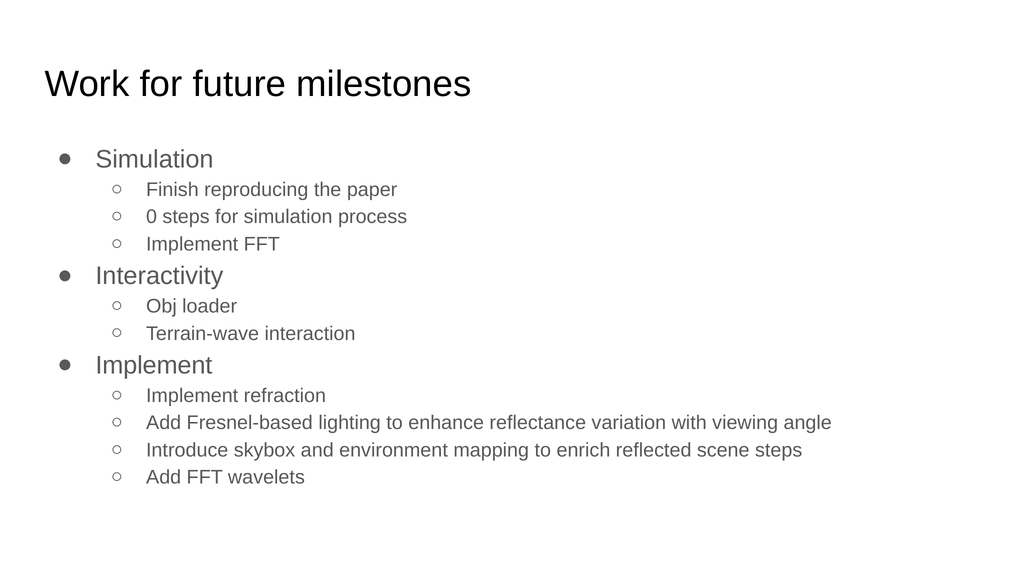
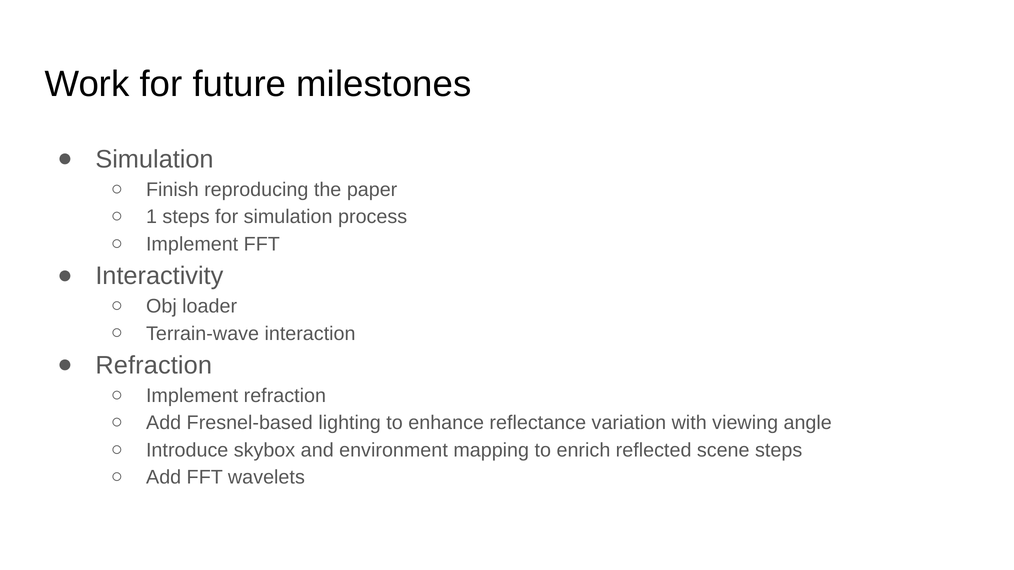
0: 0 -> 1 (152, 217)
Implement: Implement -> Refraction (154, 366)
